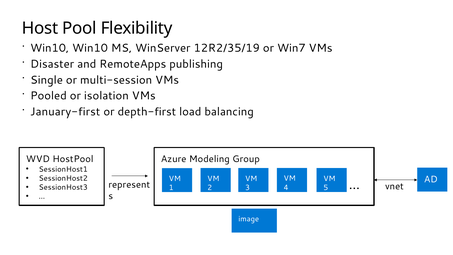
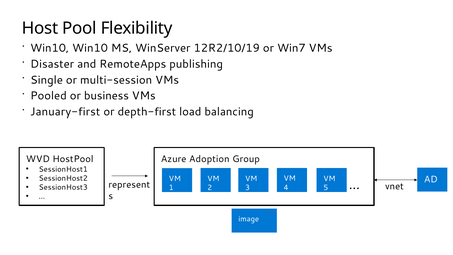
12R2/35/19: 12R2/35/19 -> 12R2/10/19 (227, 48)
isolation: isolation -> business (106, 96)
Modeling: Modeling -> Adoption (209, 159)
